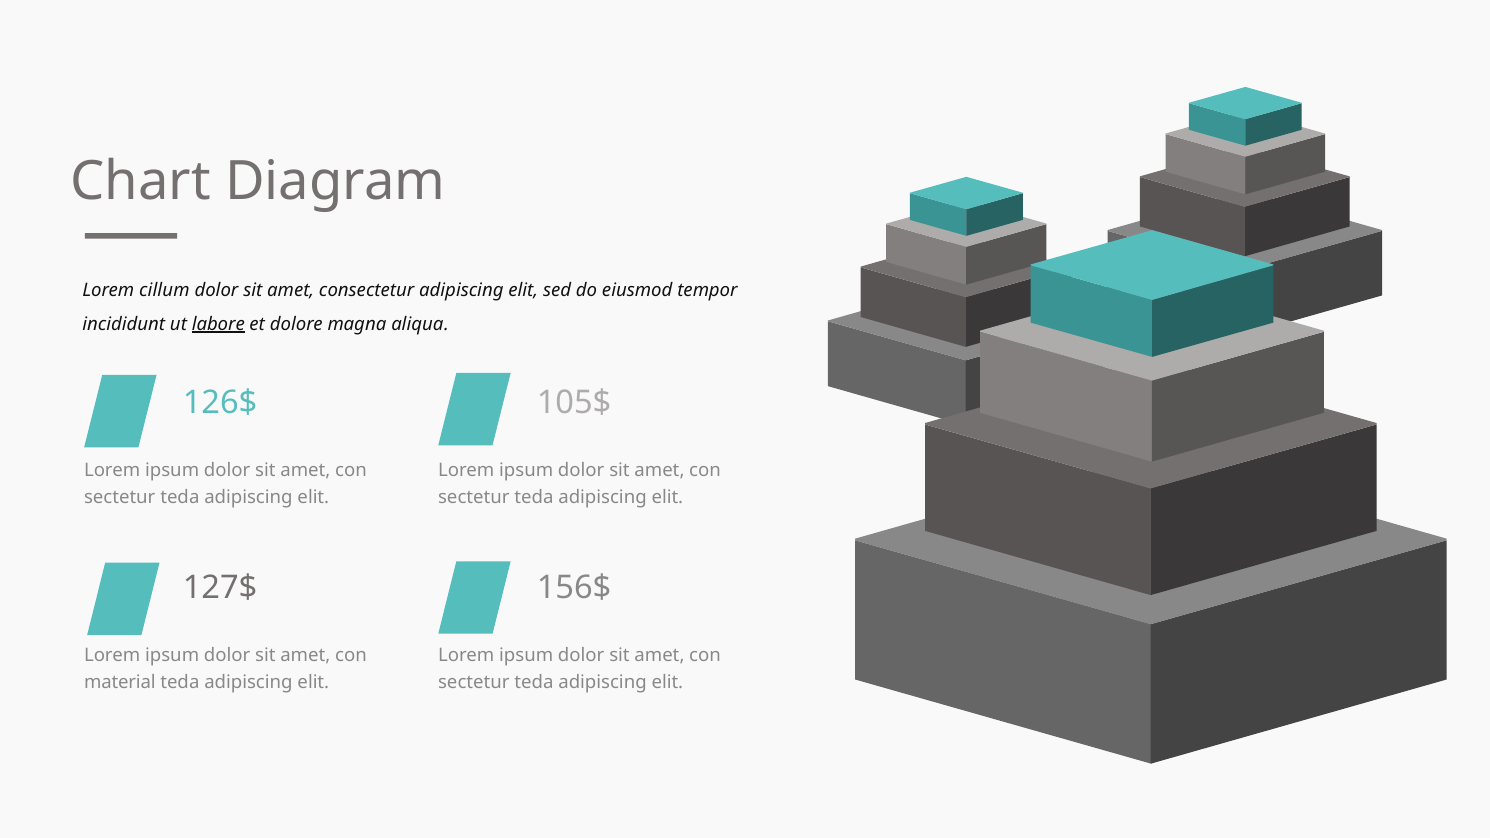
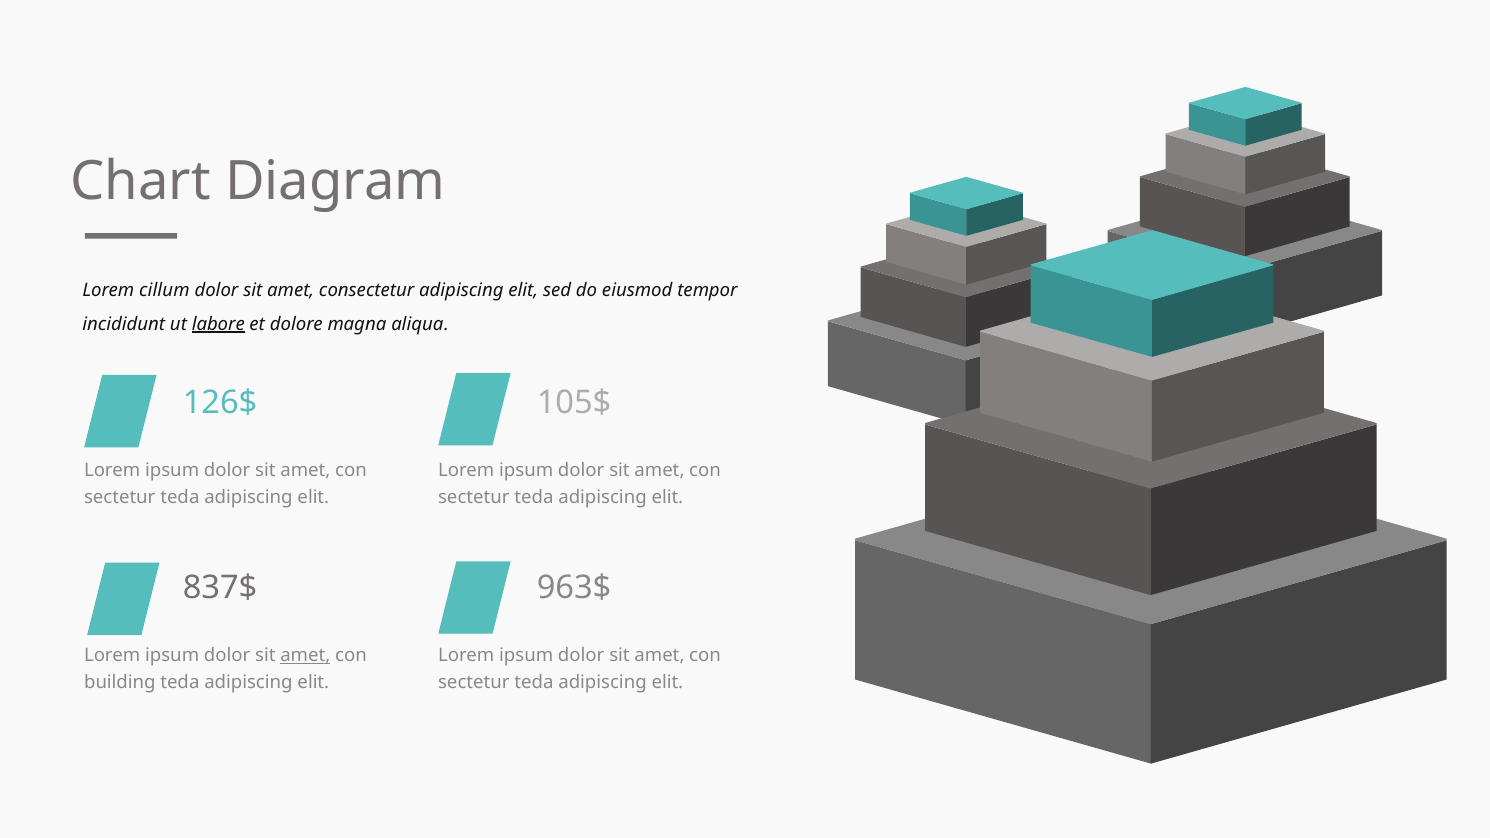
127$: 127$ -> 837$ (220, 588)
156$: 156$ -> 963$ (574, 588)
amet underline: none -> present (305, 655)
material: material -> building (120, 682)
